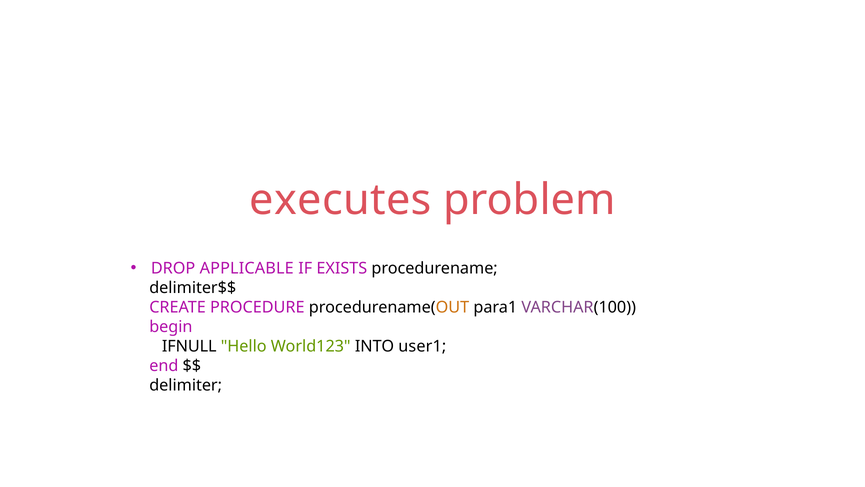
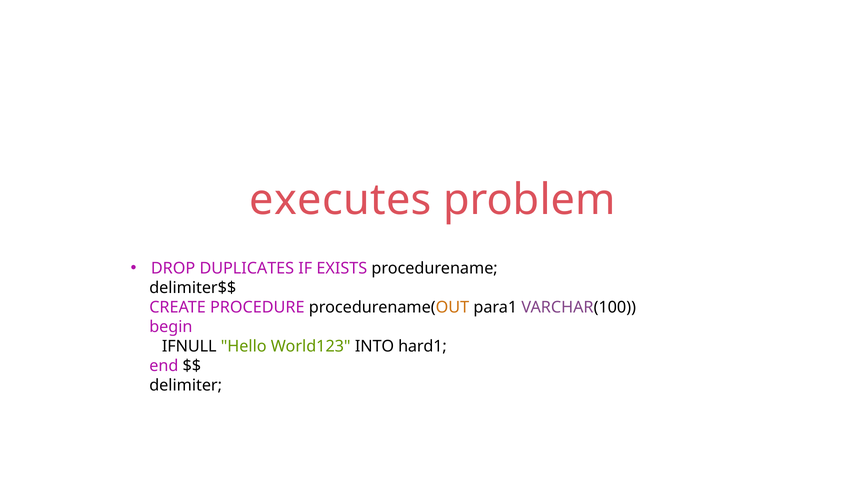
APPLICABLE: APPLICABLE -> DUPLICATES (247, 268)
user1: user1 -> hard1 (422, 346)
